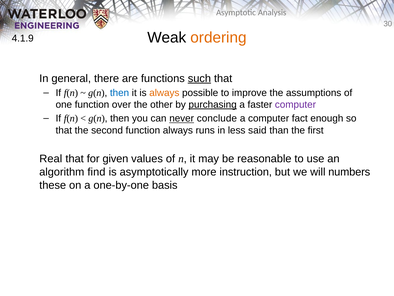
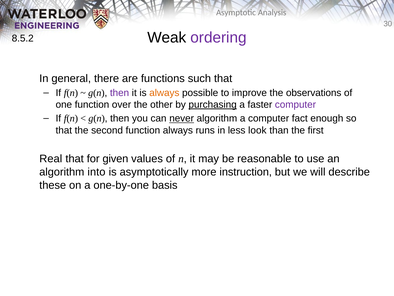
ordering colour: orange -> purple (219, 38)
4.1.9: 4.1.9 -> 8.5.2 (23, 38)
such underline: present -> none (199, 78)
then colour: blue -> purple (120, 93)
assumptions: assumptions -> observations (314, 93)
never conclude: conclude -> algorithm (217, 118)
said: said -> look (257, 130)
find: find -> into (96, 172)
numbers: numbers -> describe (349, 172)
